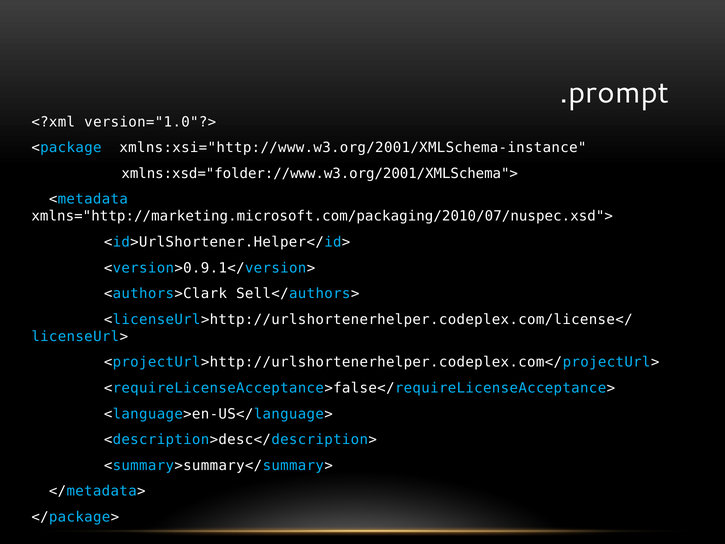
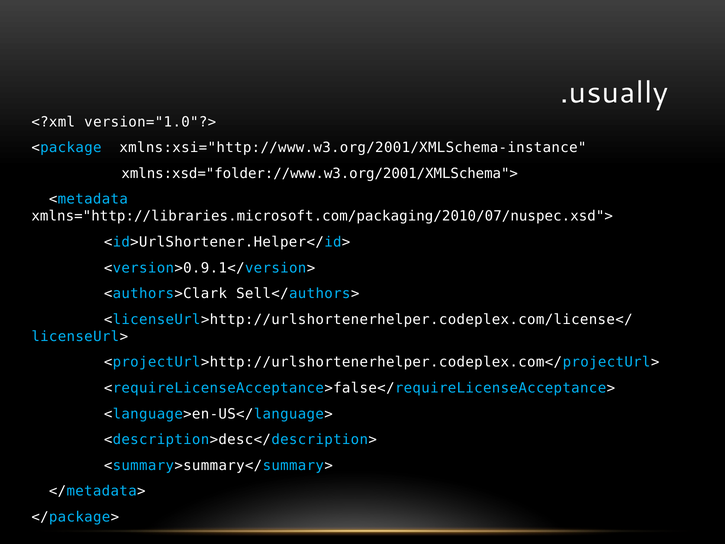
.prompt: .prompt -> .usually (614, 93)
xmlns="http://marketing.microsoft.com/packaging/2010/07/nuspec.xsd">: xmlns="http://marketing.microsoft.com/packaging/2010/07/nuspec.xsd"> -> xmlns="http://libraries.microsoft.com/packaging/2010/07/nuspec.xsd"> (322, 216)
